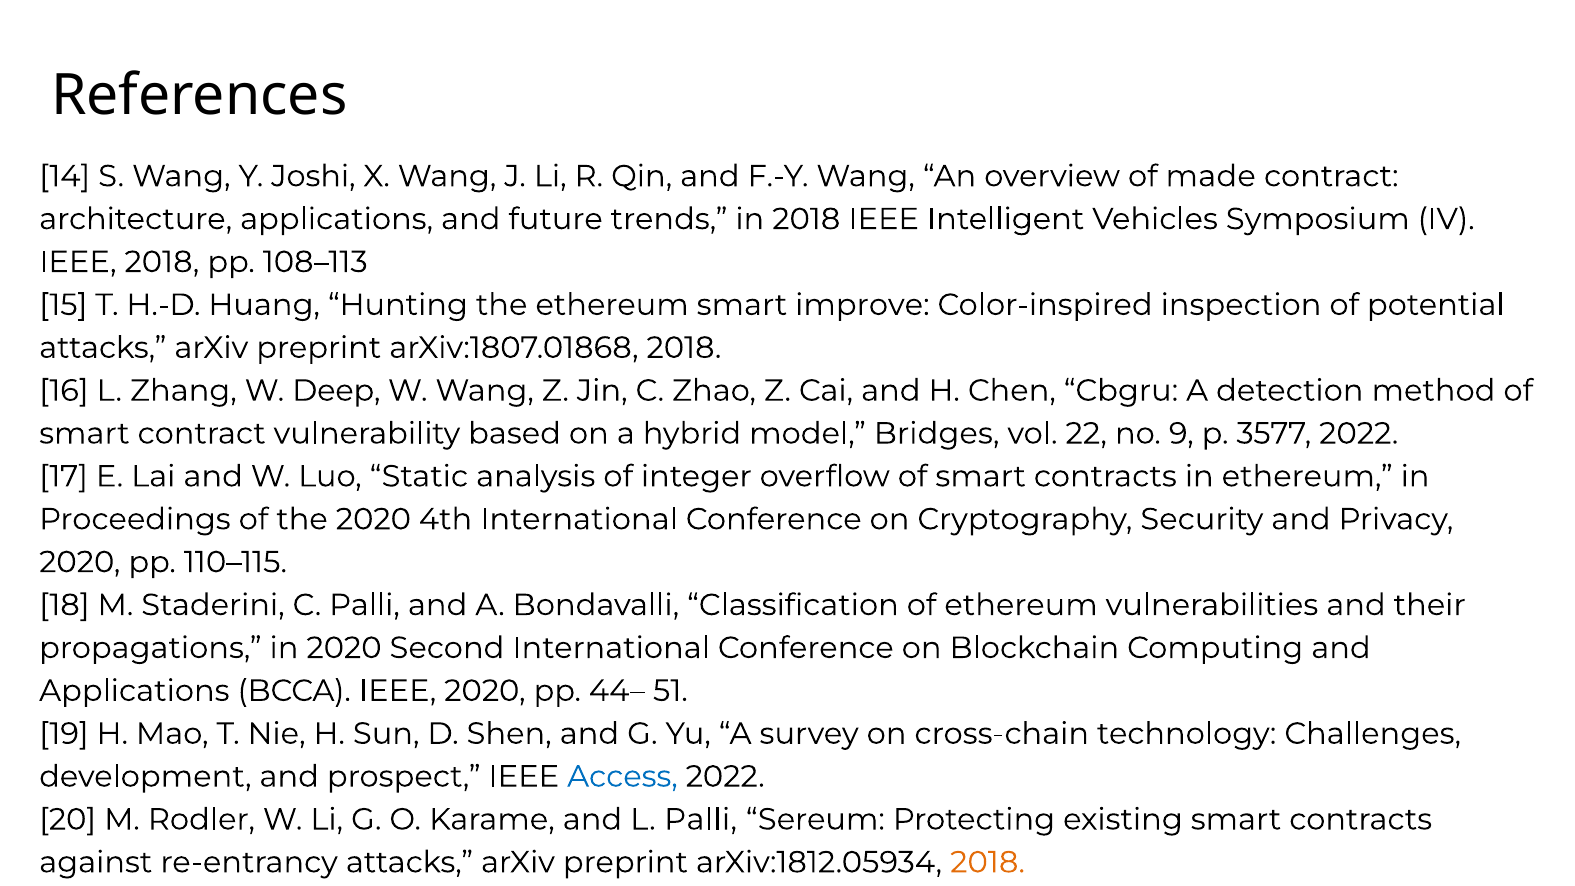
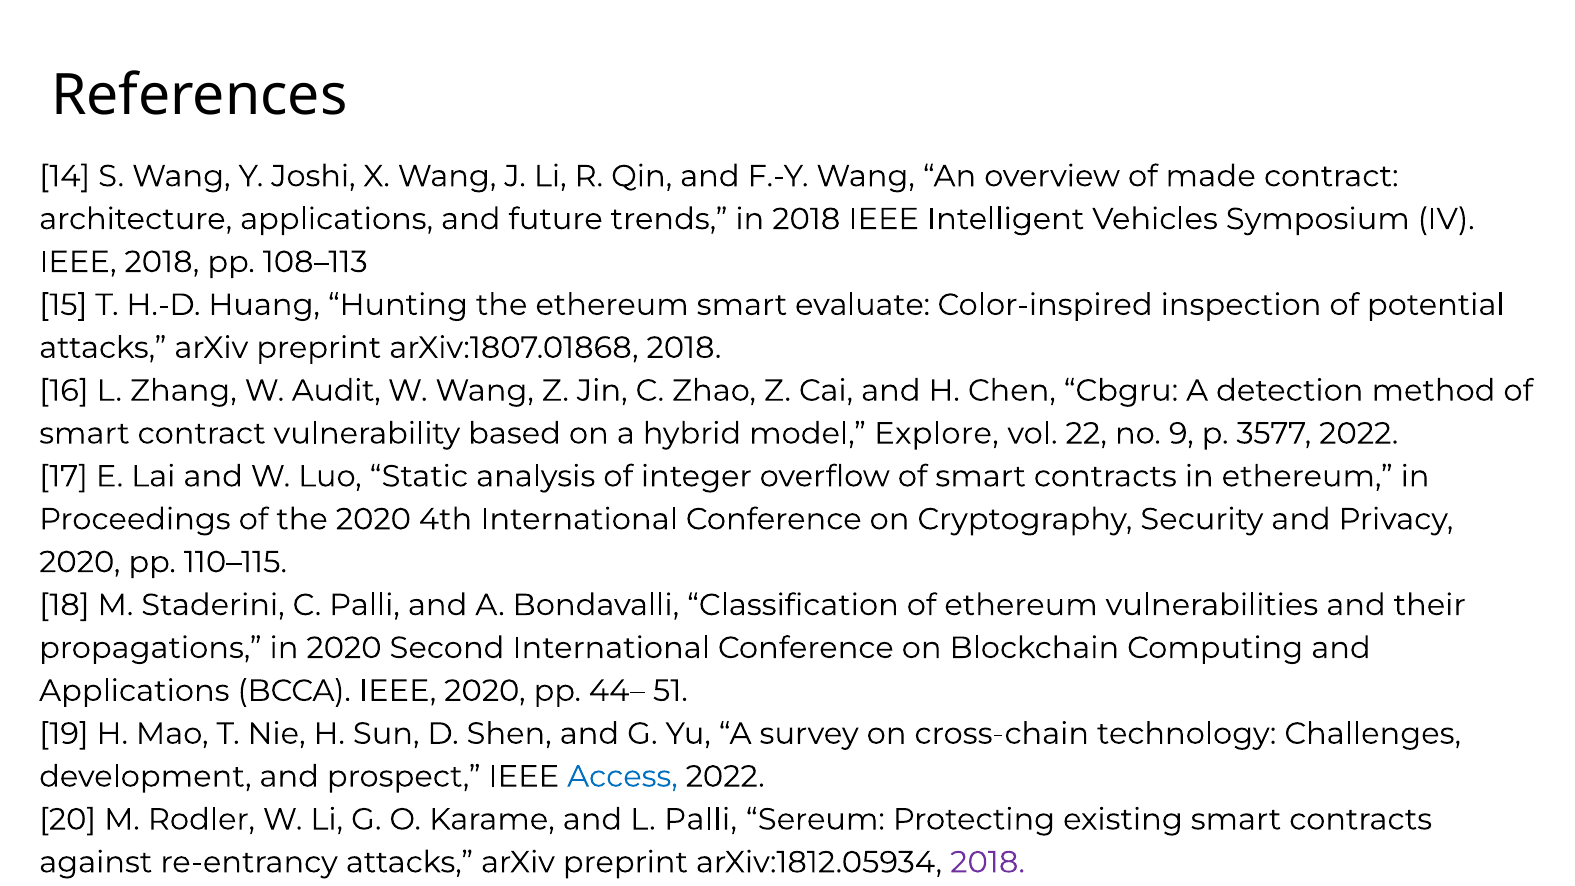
improve: improve -> evaluate (863, 305)
Deep: Deep -> Audit (336, 391)
Bridges: Bridges -> Explore (936, 433)
2018 colour: orange -> purple (988, 862)
